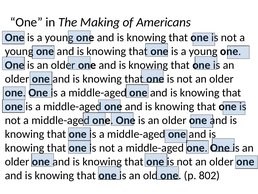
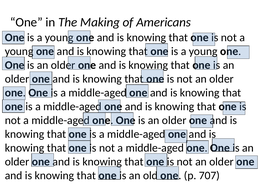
802: 802 -> 707 (209, 175)
